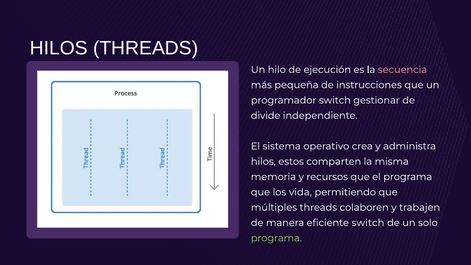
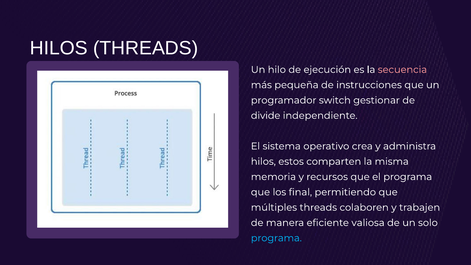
vida: vida -> final (300, 192)
eficiente switch: switch -> valiosa (368, 223)
programa colour: light green -> light blue (276, 238)
